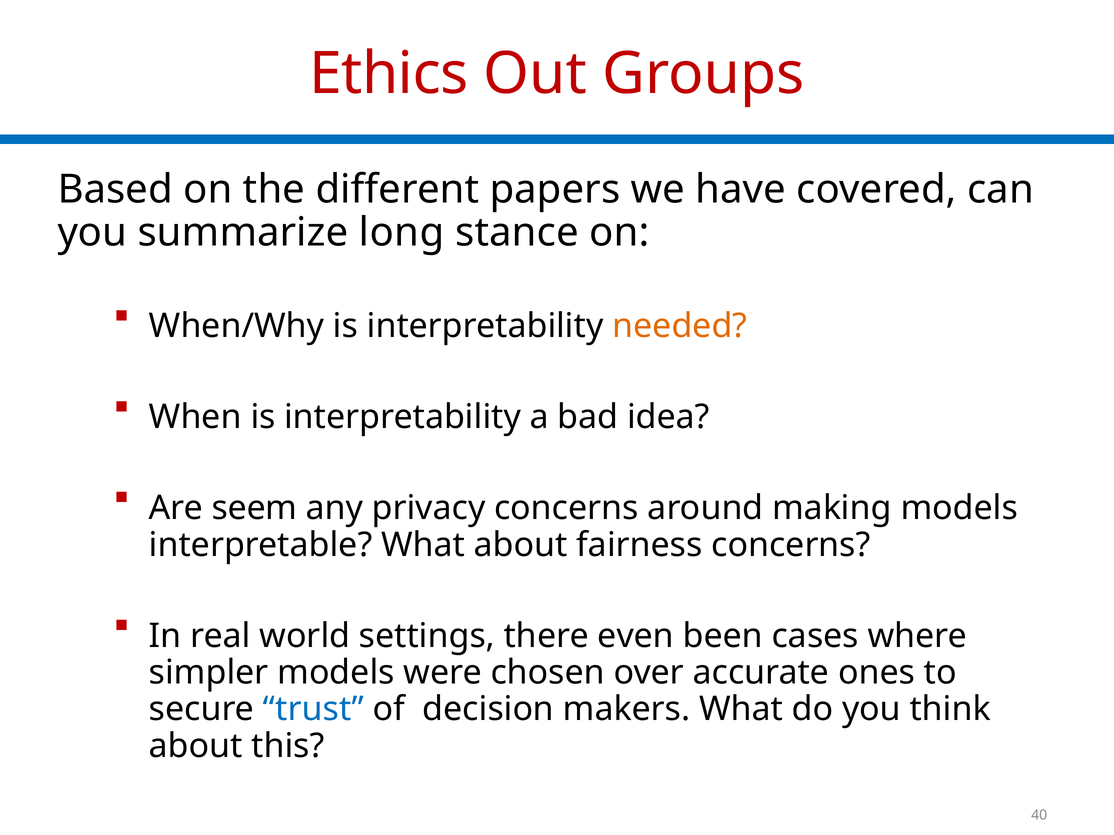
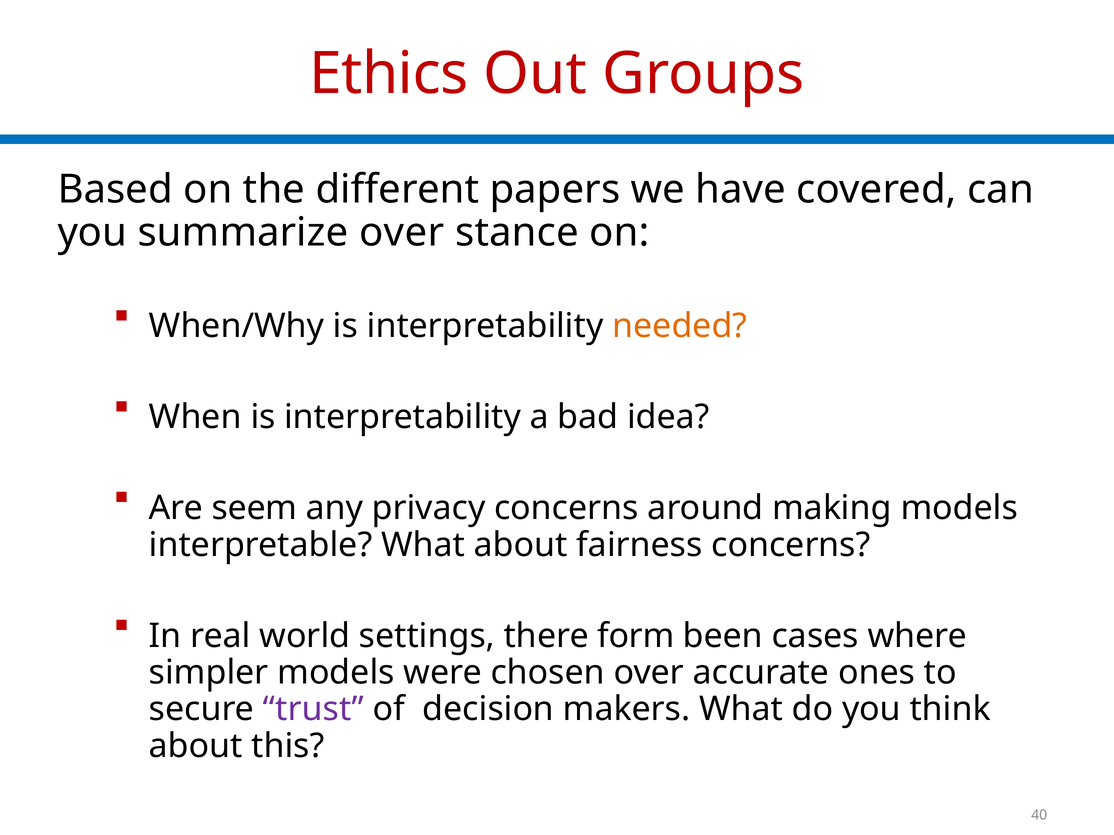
summarize long: long -> over (402, 233)
even: even -> form (636, 636)
trust colour: blue -> purple (313, 710)
